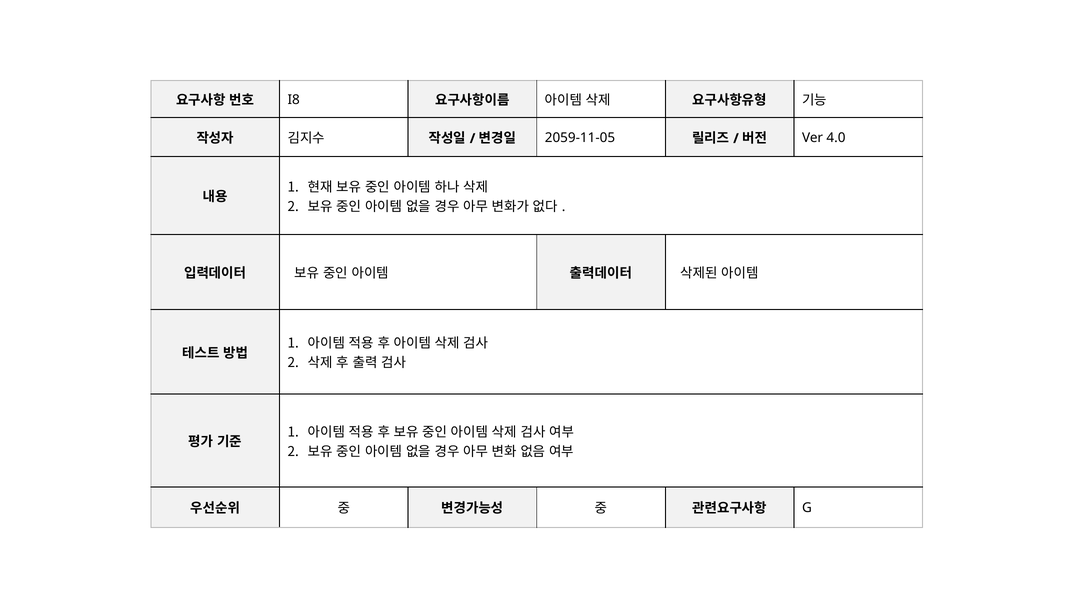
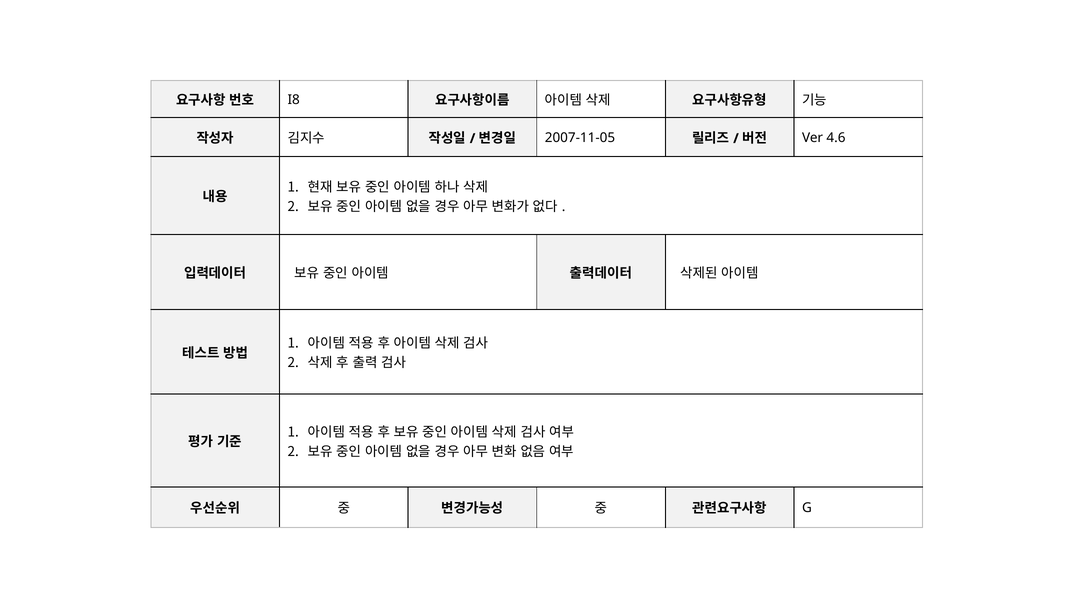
2059-11-05: 2059-11-05 -> 2007-11-05 (580, 138)
4.0: 4.0 -> 4.6 (836, 138)
